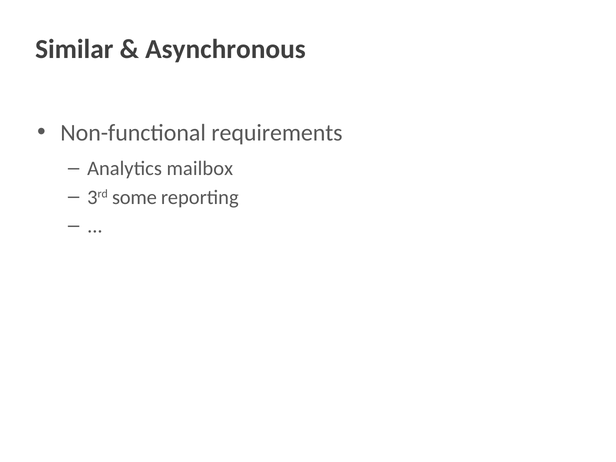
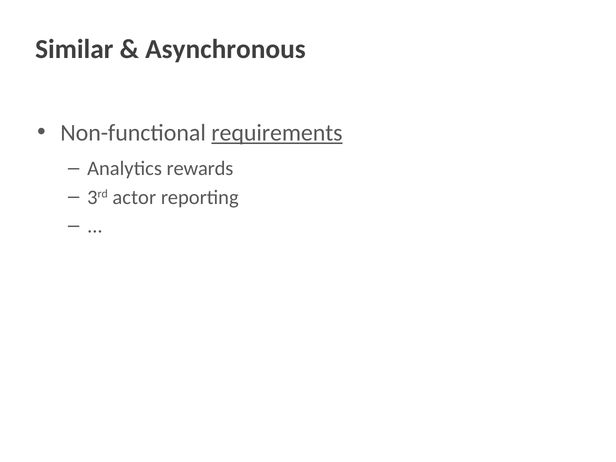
requirements underline: none -> present (277, 133)
mailbox: mailbox -> rewards (200, 169)
some: some -> actor (134, 197)
